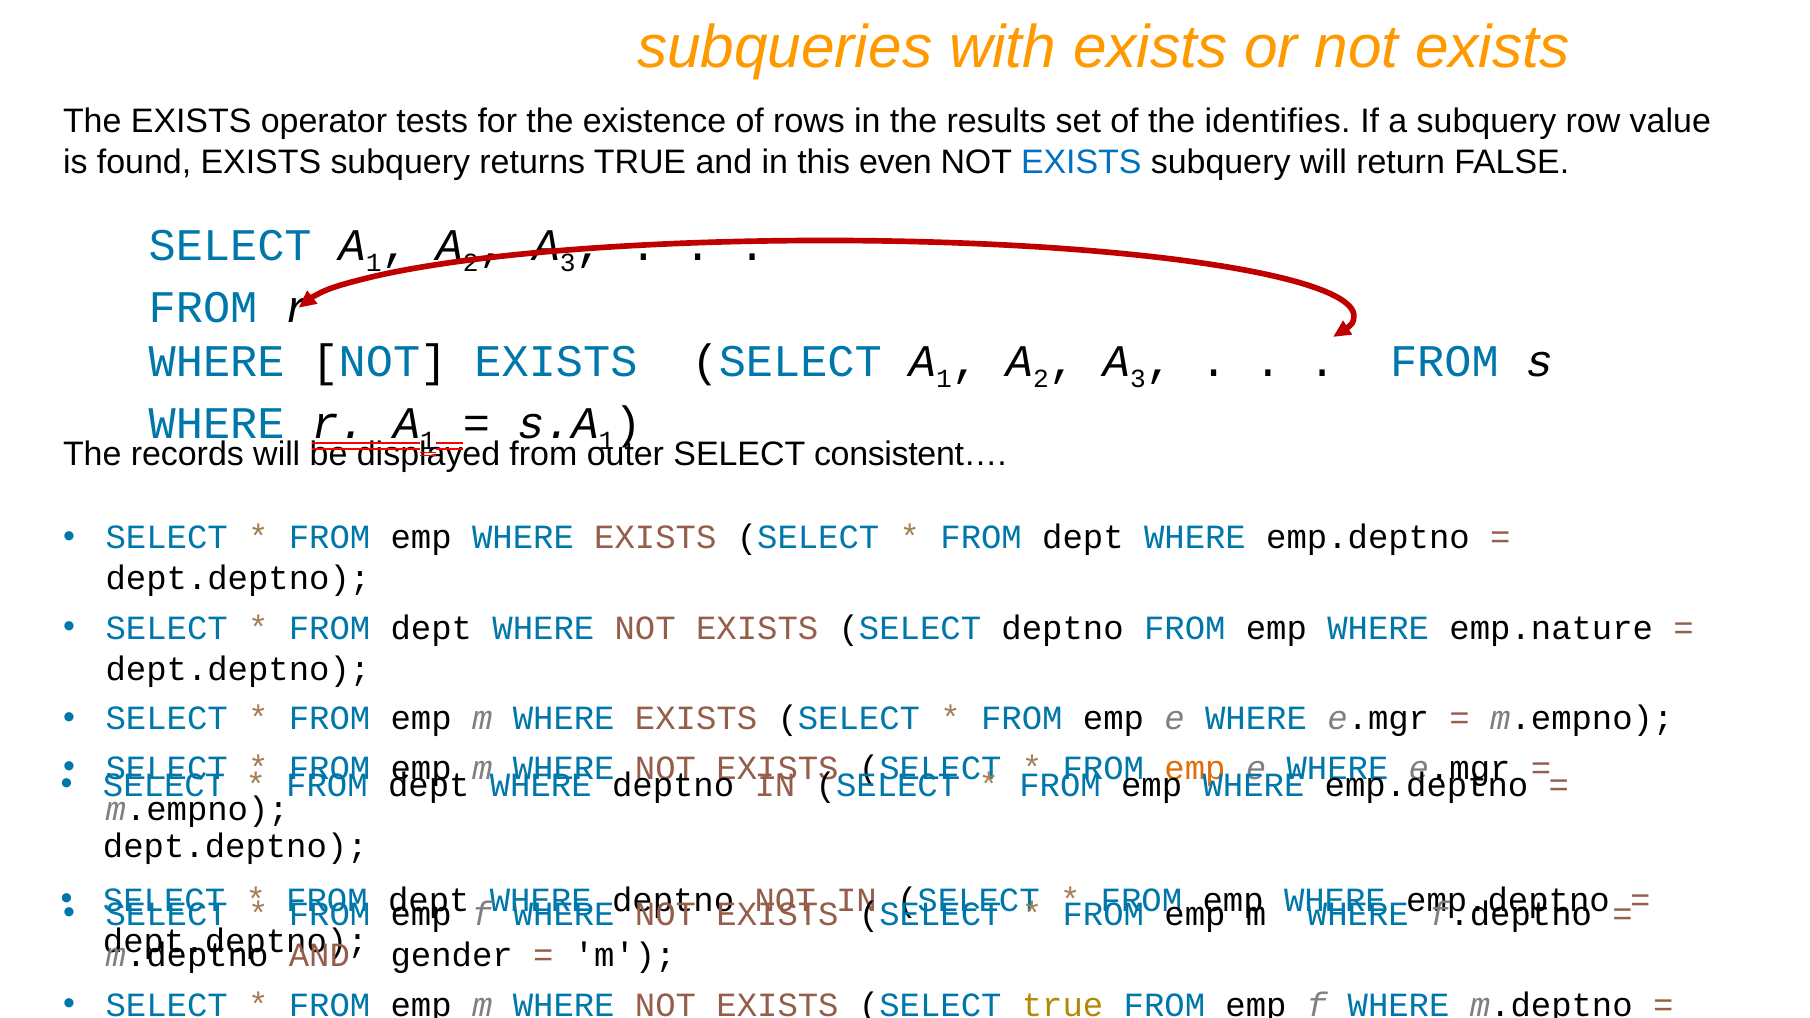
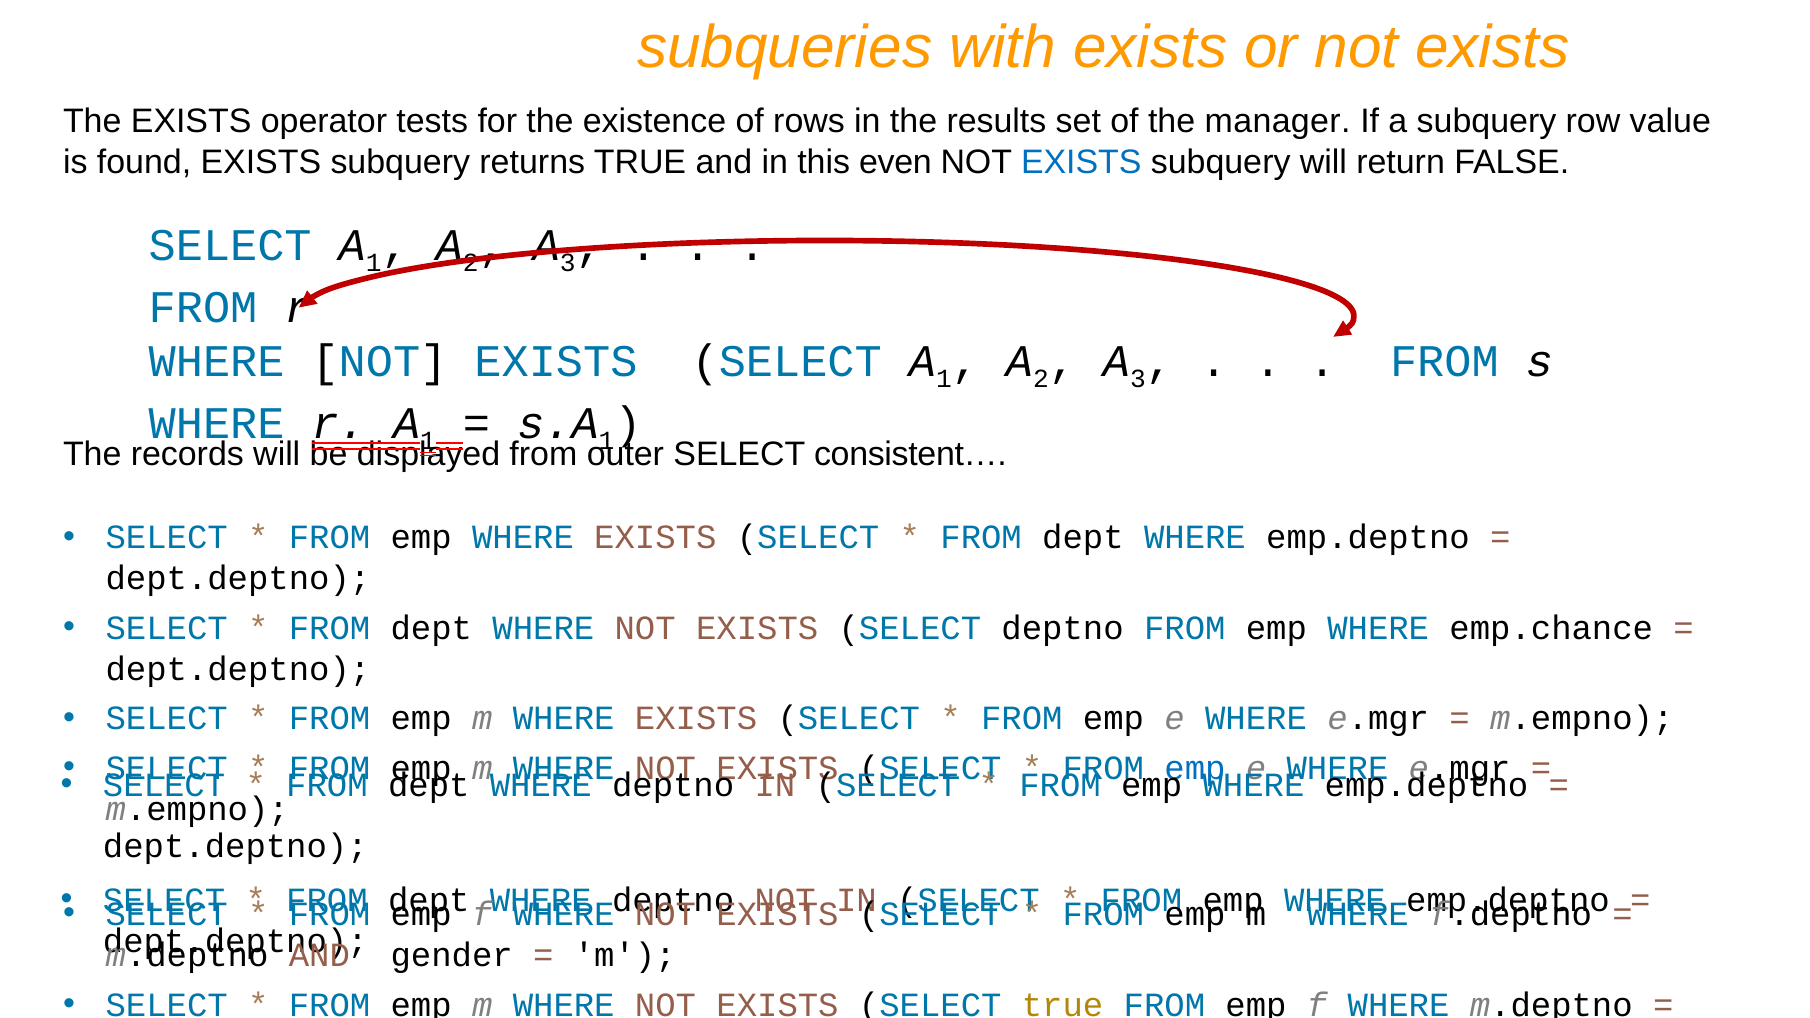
identifies: identifies -> manager (1278, 122)
emp.nature: emp.nature -> emp.chance (1551, 628)
emp colour: orange -> blue (1195, 768)
